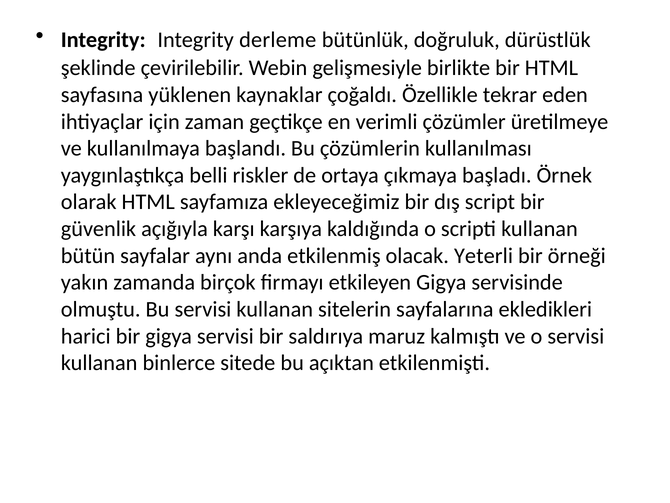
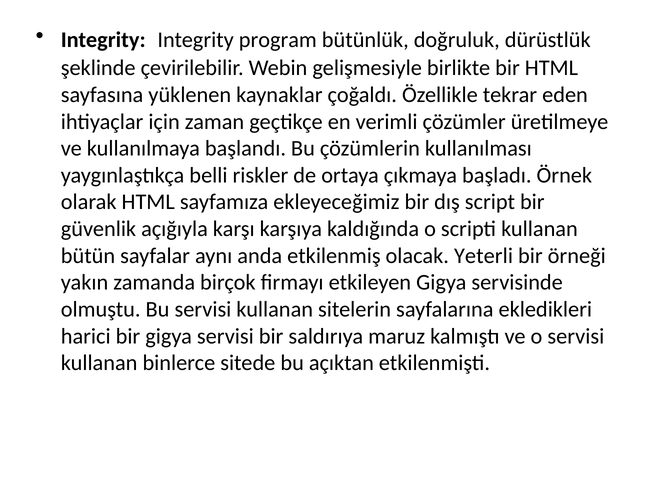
derleme: derleme -> program (278, 40)
